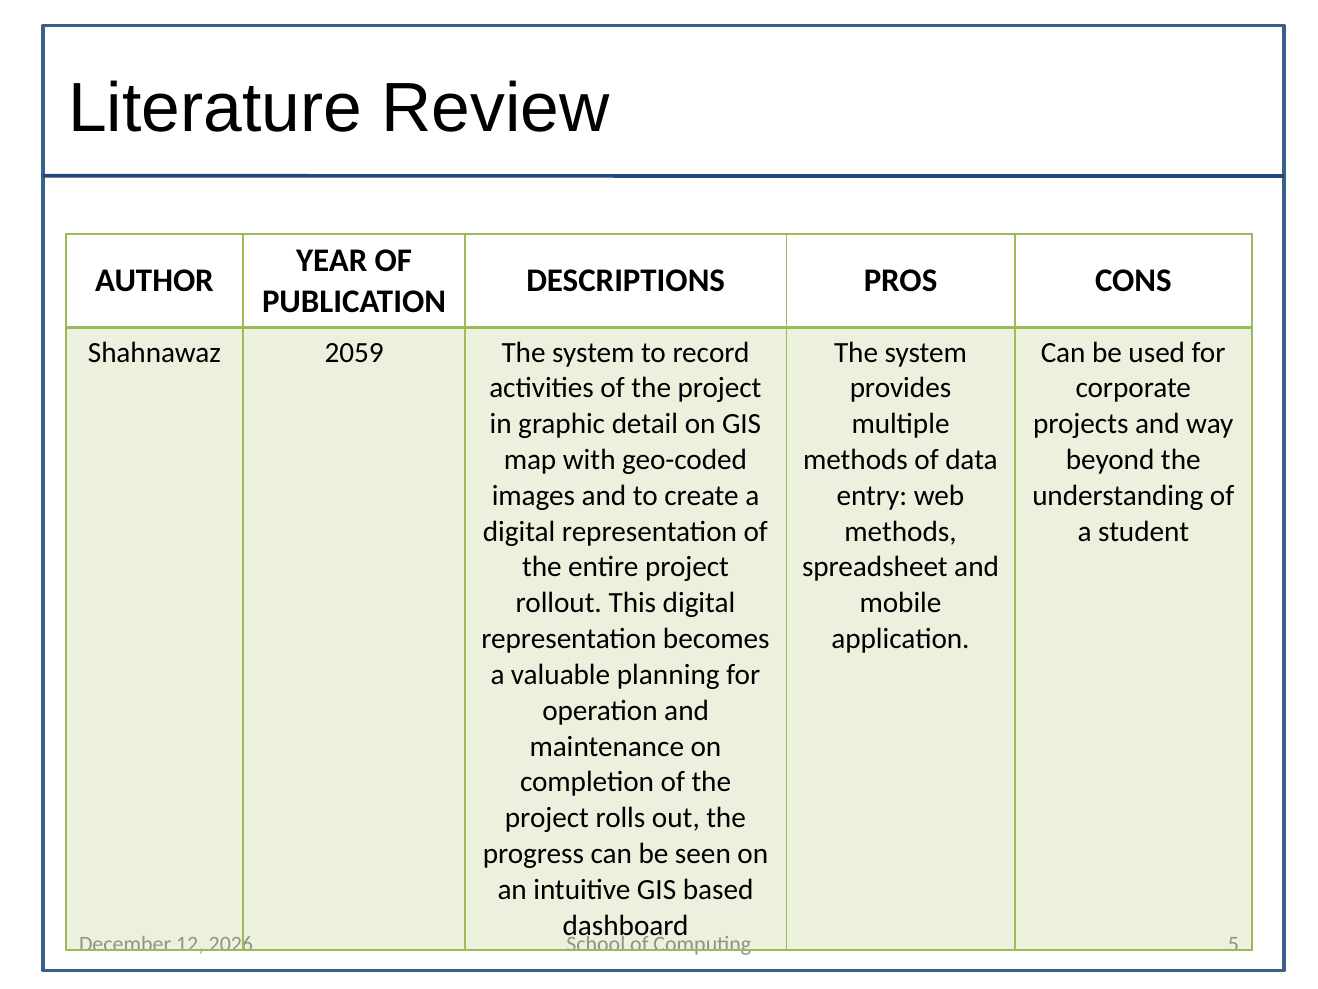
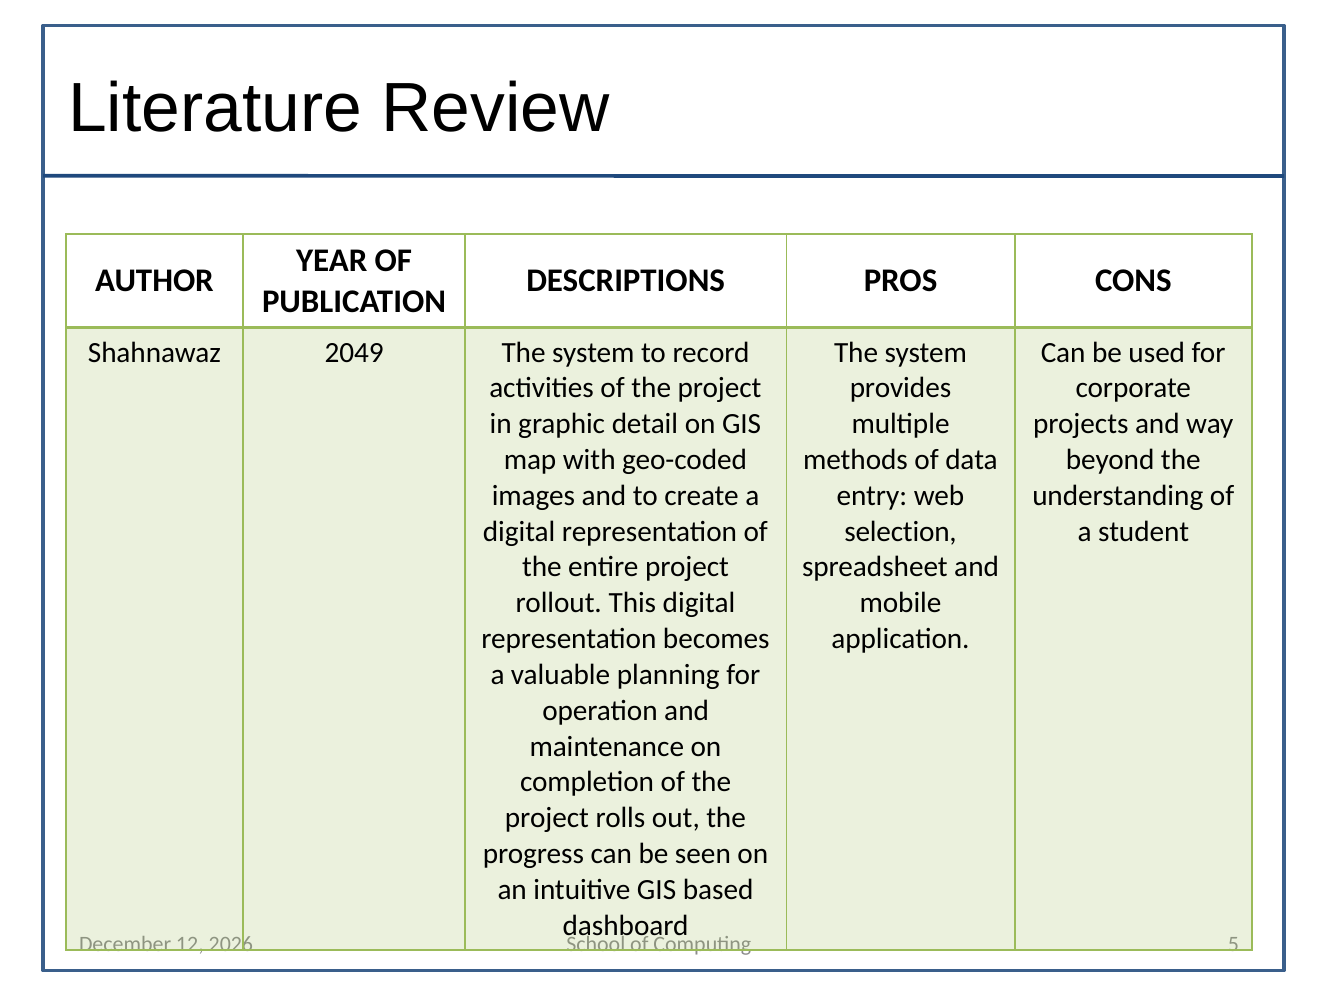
2059: 2059 -> 2049 (354, 352)
methods: methods -> selection (901, 531)
